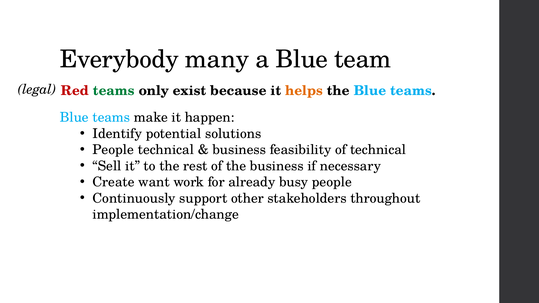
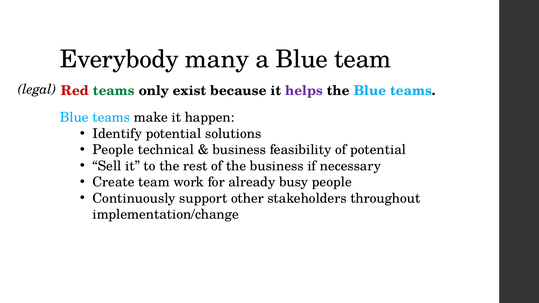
helps colour: orange -> purple (304, 91)
of technical: technical -> potential (378, 150)
Create want: want -> team (154, 182)
